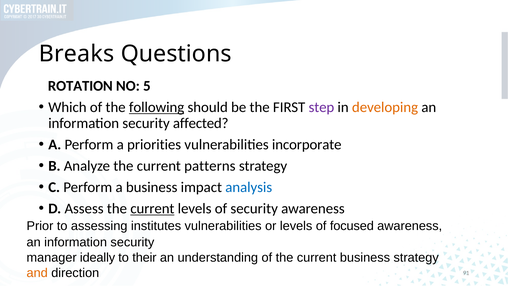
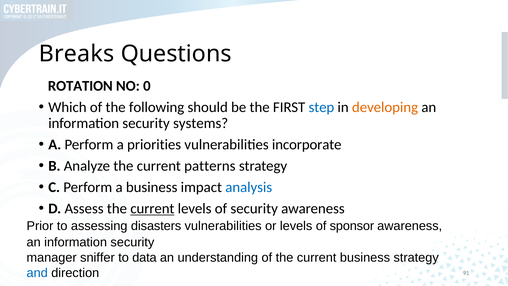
5: 5 -> 0 (147, 86)
following underline: present -> none (157, 107)
step colour: purple -> blue (321, 107)
affected: affected -> systems (201, 123)
institutes: institutes -> disasters (156, 226)
focused: focused -> sponsor (352, 226)
ideally: ideally -> sniffer (97, 257)
their: their -> data (144, 257)
and colour: orange -> blue (37, 273)
